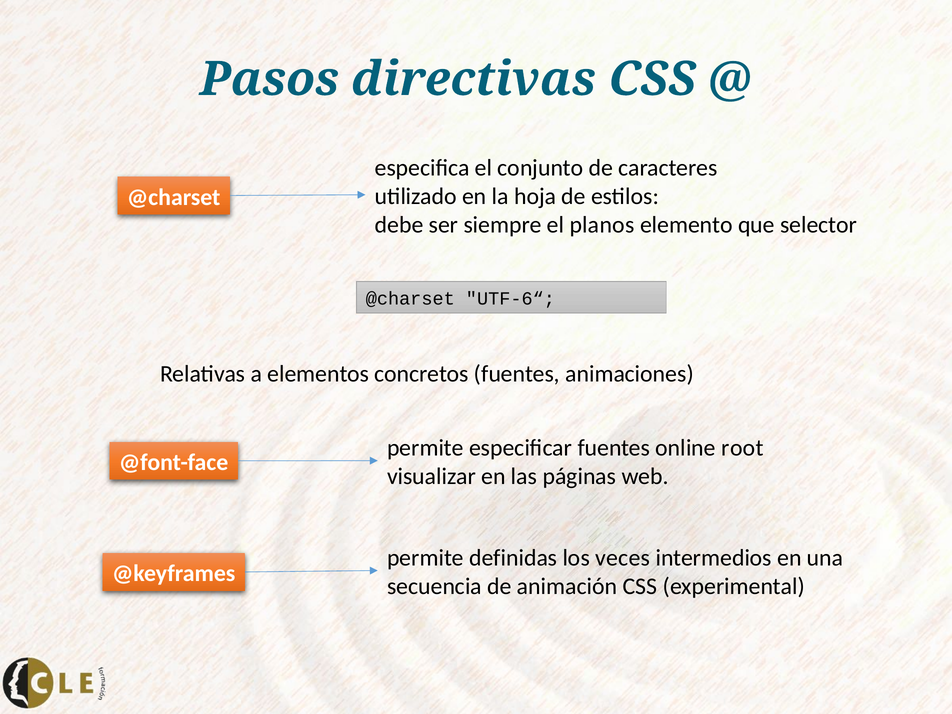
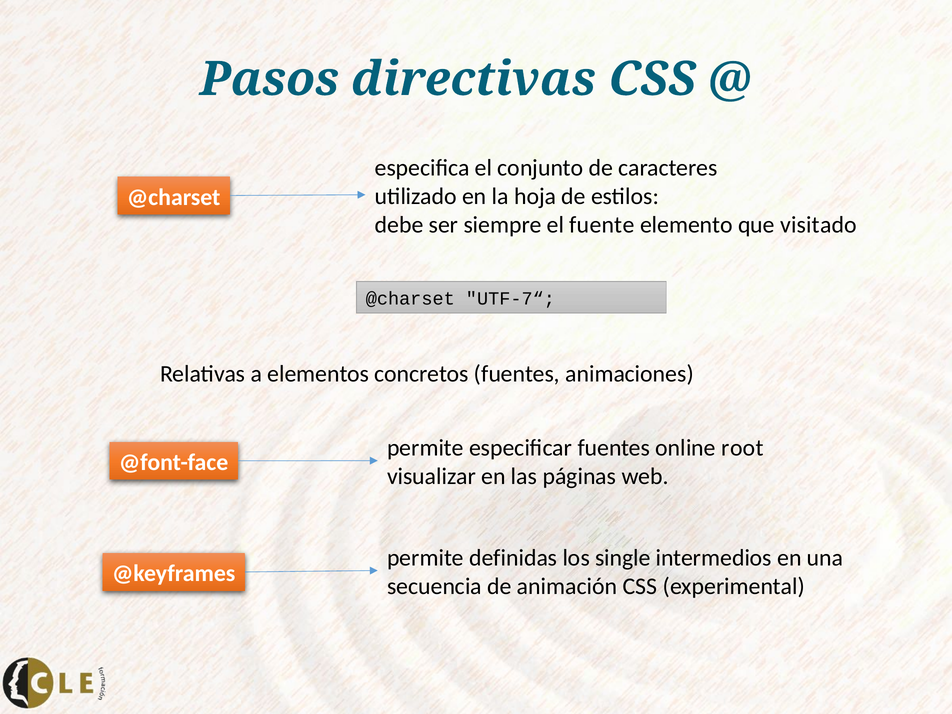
planos: planos -> fuente (602, 225)
selector: selector -> visitado (819, 225)
UTF-6“: UTF-6“ -> UTF-7“ (510, 299)
veces: veces -> single (623, 558)
